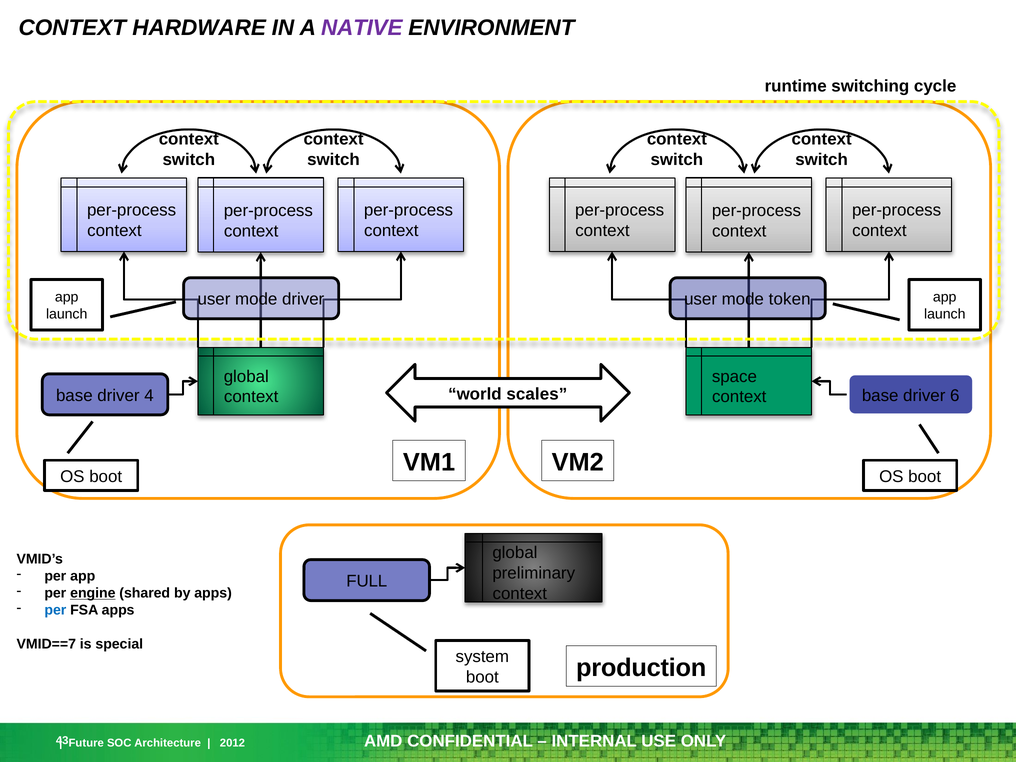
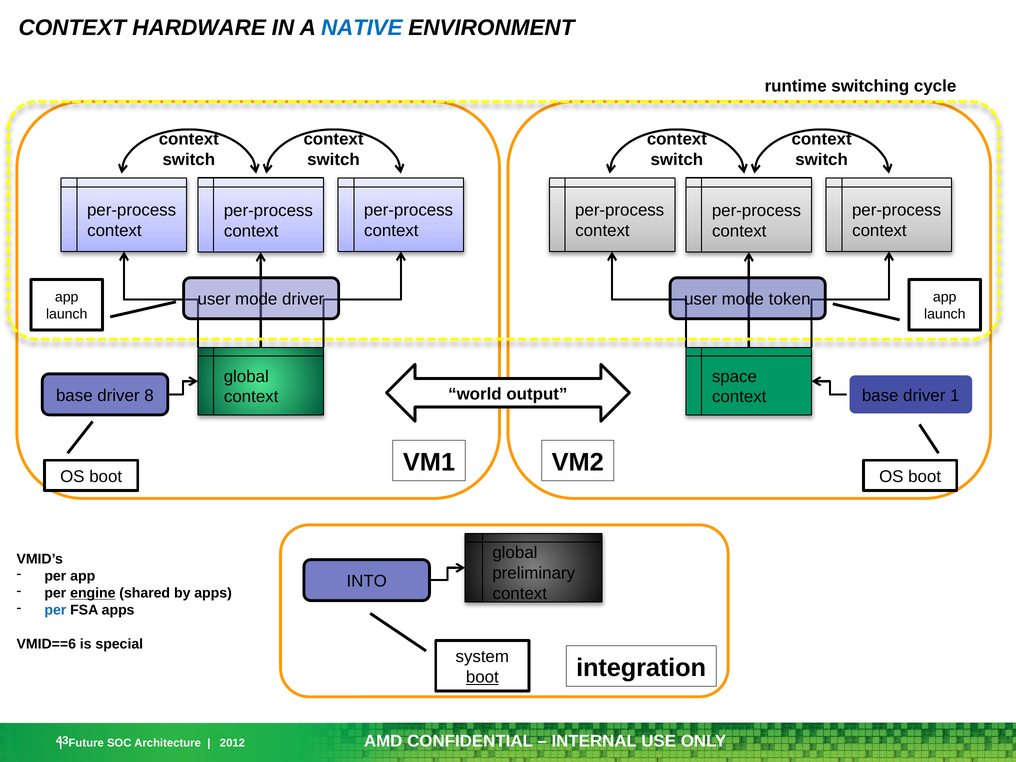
NATIVE colour: purple -> blue (362, 28)
scales: scales -> output (537, 394)
4: 4 -> 8 (149, 395)
6: 6 -> 1 (955, 395)
FULL: FULL -> INTO (367, 581)
VMID==7: VMID==7 -> VMID==6 (46, 644)
production: production -> integration (641, 668)
boot underline: none -> present (482, 677)
